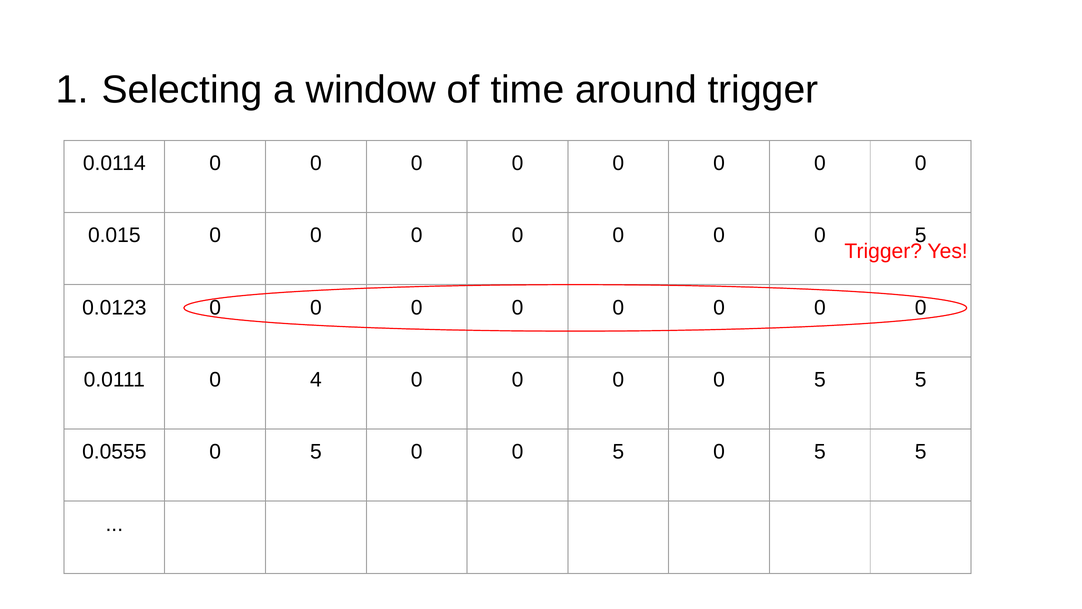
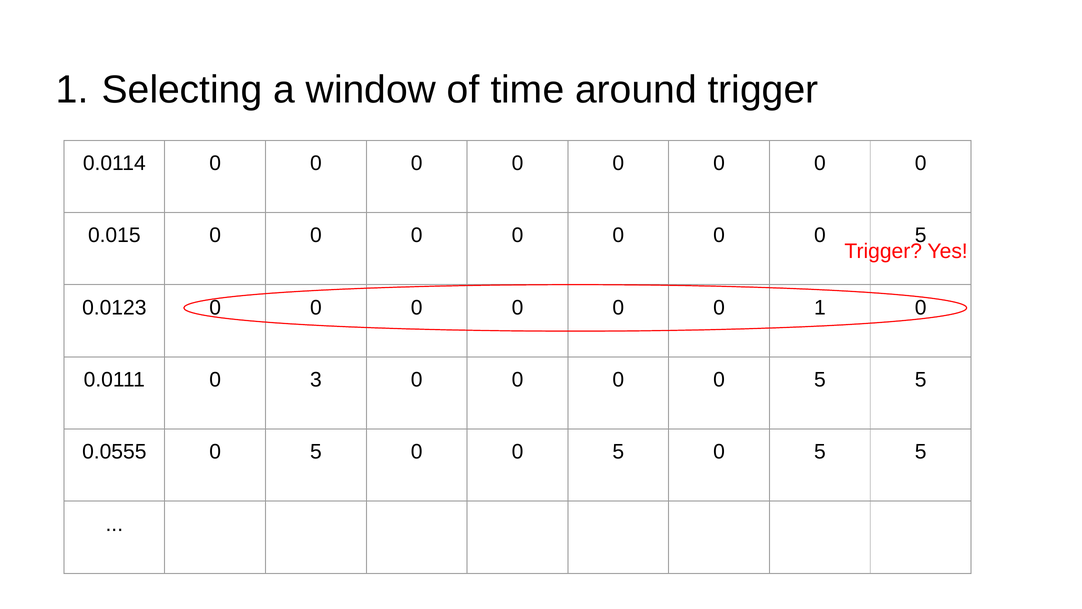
0: 0 -> 1 (820, 307)
4: 4 -> 3 (316, 380)
